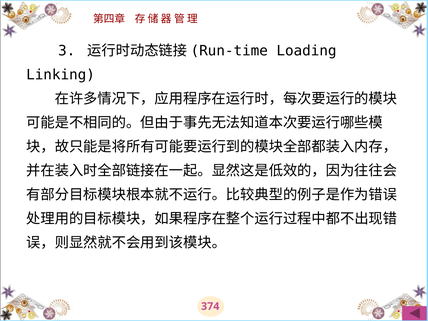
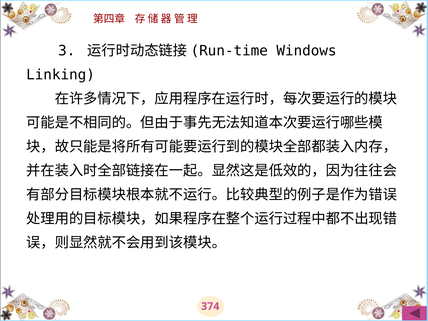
Loading: Loading -> Windows (307, 51)
